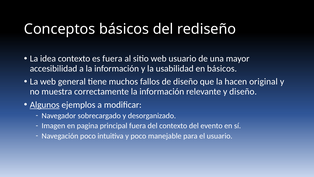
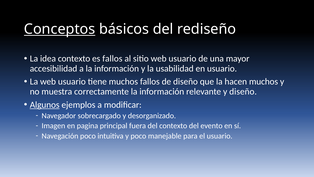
Conceptos underline: none -> present (60, 29)
es fuera: fuera -> fallos (112, 58)
en básicos: básicos -> usuario (222, 68)
La web general: general -> usuario (72, 82)
hacen original: original -> muchos (264, 82)
